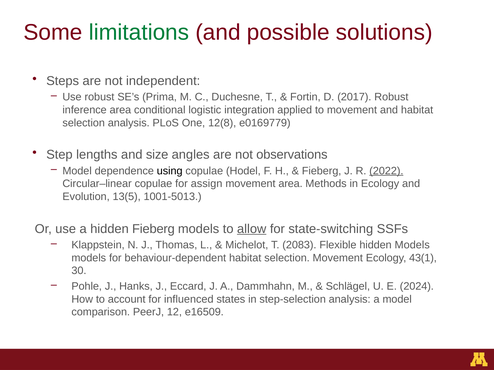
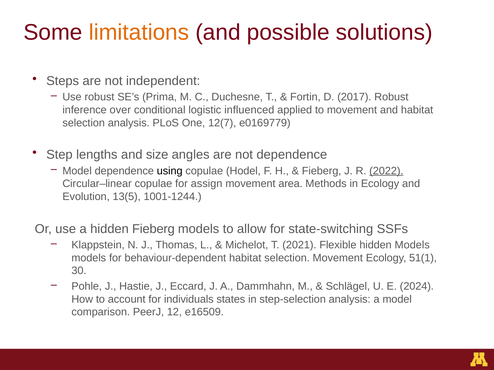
limitations colour: green -> orange (139, 32)
inference area: area -> over (120, 110)
integration: integration -> influenced (249, 110)
12(8: 12(8 -> 12(7 (222, 123)
not observations: observations -> dependence (292, 155)
1001-5013: 1001-5013 -> 1001-1244 (173, 197)
allow underline: present -> none (252, 229)
2083: 2083 -> 2021 (299, 245)
43(1: 43(1 -> 51(1 (423, 258)
Hanks: Hanks -> Hastie (136, 287)
influenced: influenced -> individuals (189, 300)
